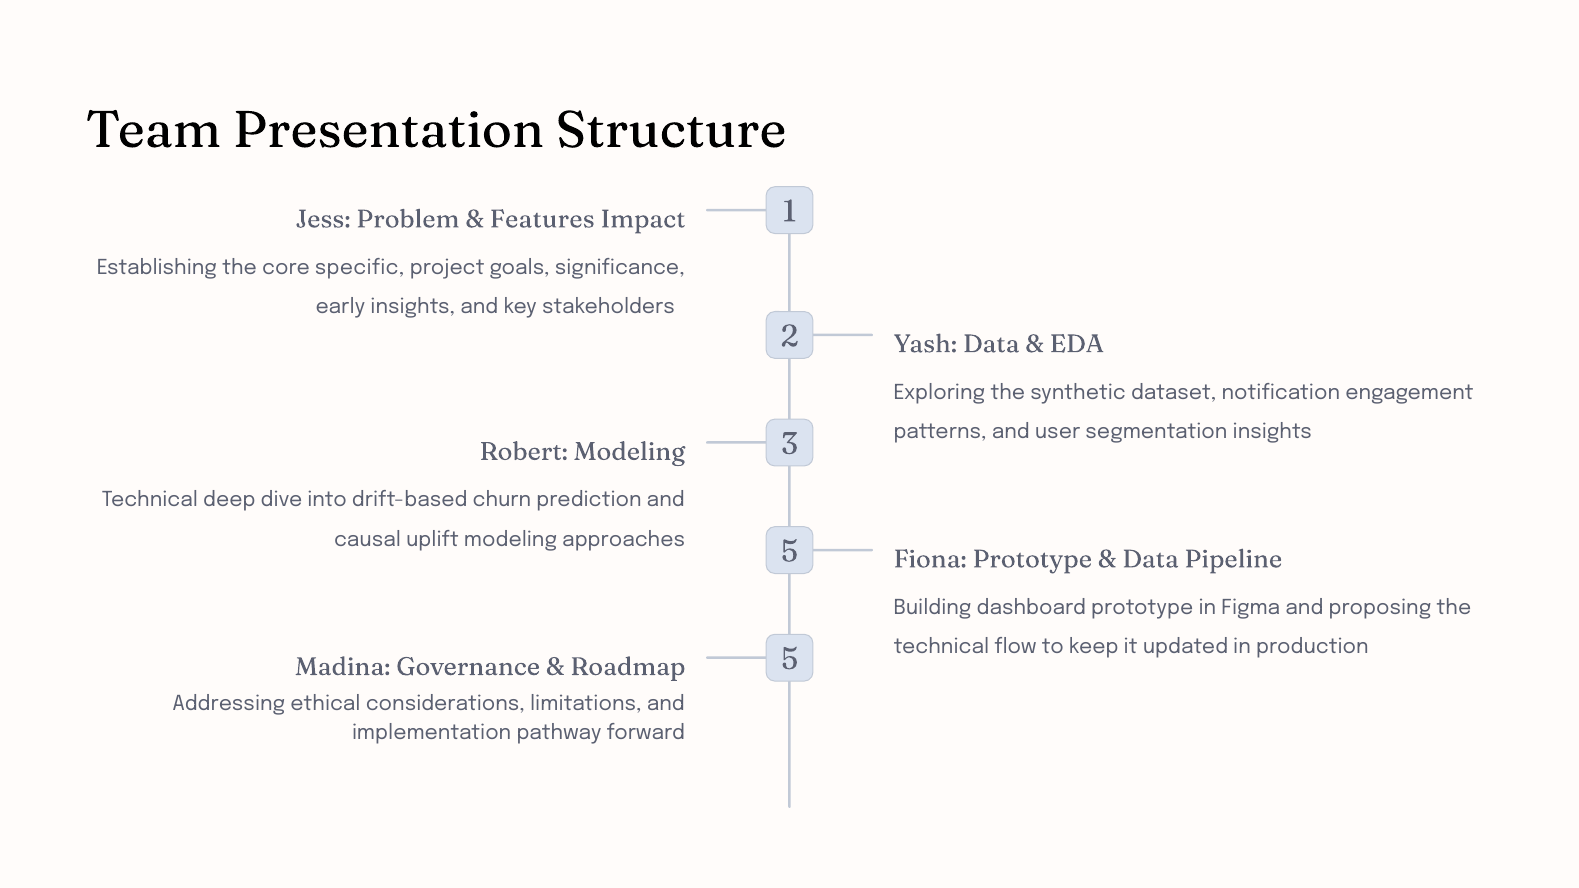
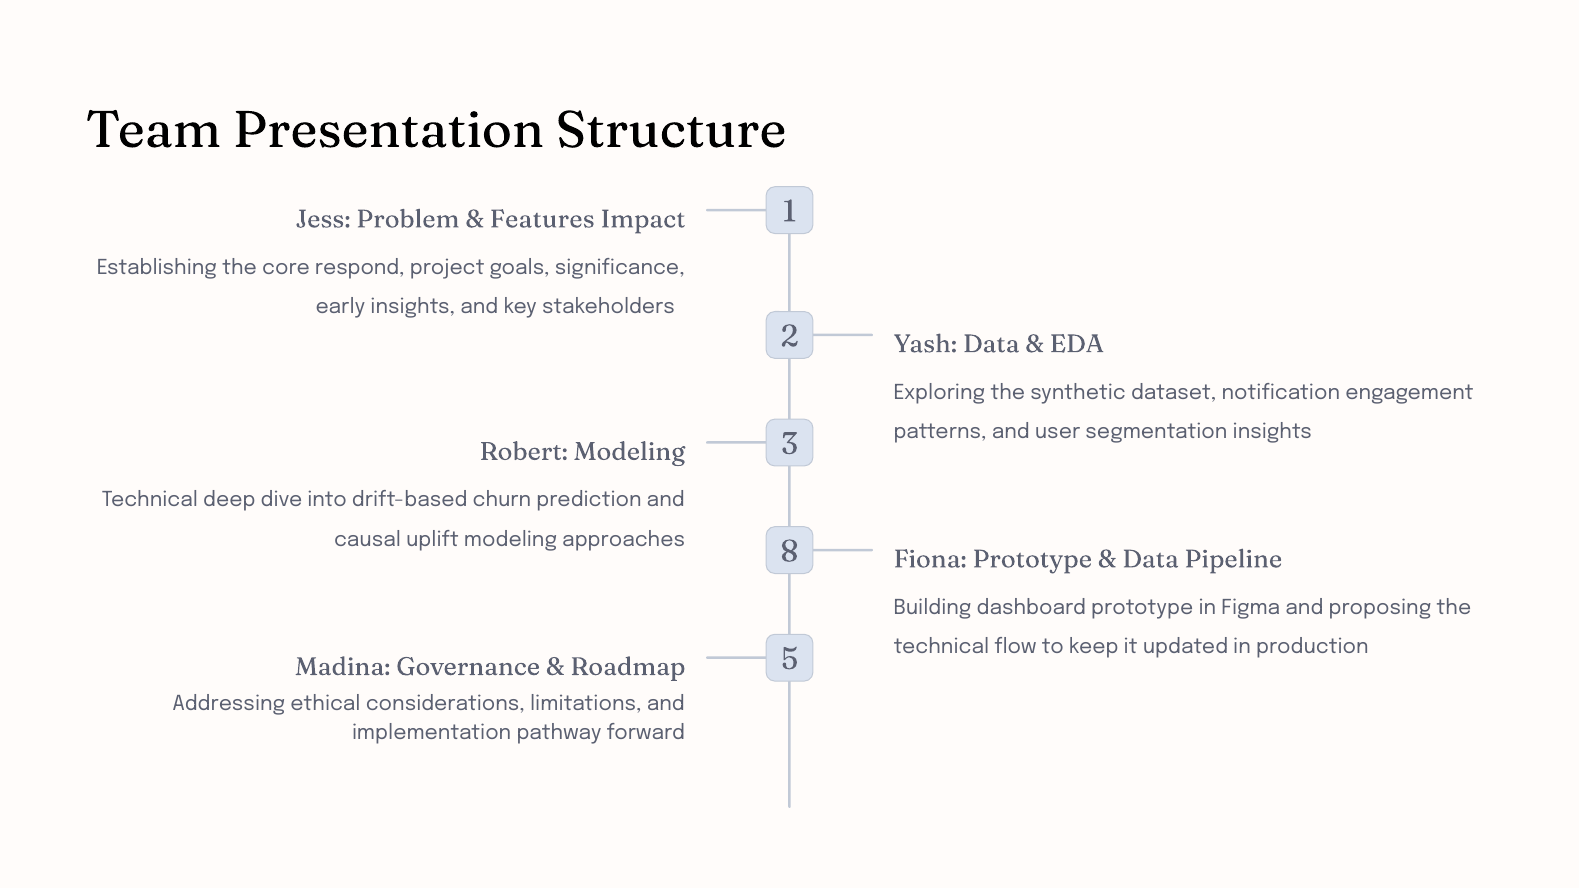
specific: specific -> respond (360, 267)
approaches 5: 5 -> 8 (789, 551)
